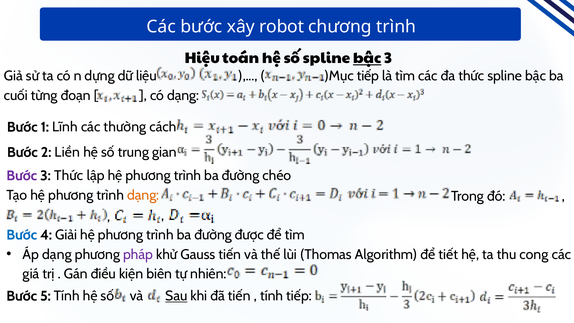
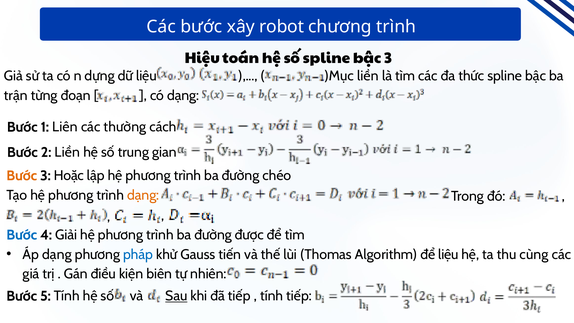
bậc underline: present -> none (367, 58)
)Mục tiếp: tiếp -> liền (368, 76)
cuối: cuối -> trận (16, 95)
Lĩnh: Lĩnh -> Liên (65, 127)
Bước colour: purple -> orange (22, 176)
3 Thức: Thức -> Hoặc (69, 176)
pháp colour: purple -> blue (138, 254)
để tiết: tiết -> liệu (448, 254)
cong: cong -> cùng (534, 254)
đã tiến: tiến -> tiếp (239, 296)
